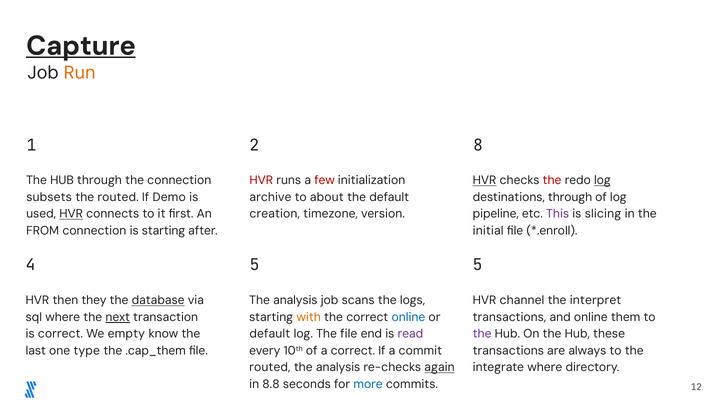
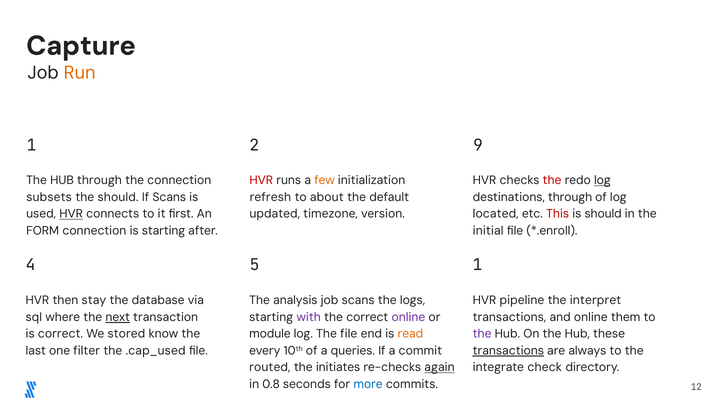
Capture underline: present -> none (81, 46)
8: 8 -> 9 (478, 145)
few colour: red -> orange (325, 180)
HVR underline: present -> none (485, 180)
the routed: routed -> should (118, 197)
If Demo: Demo -> Scans (169, 197)
archive: archive -> refresh (270, 197)
creation: creation -> updated (275, 214)
pipeline: pipeline -> located (496, 214)
This colour: purple -> red (558, 214)
is slicing: slicing -> should (603, 214)
FROM: FROM -> FORM (43, 230)
5 5: 5 -> 1 (478, 265)
they: they -> stay (94, 300)
database underline: present -> none (158, 300)
channel: channel -> pipeline (522, 300)
with colour: orange -> purple (309, 317)
online colour: blue -> purple (408, 317)
empty: empty -> stored (126, 334)
default: default -> module (270, 334)
read colour: purple -> orange (410, 334)
type: type -> filter (87, 350)
.cap_them: .cap_them -> .cap_used (156, 350)
a correct: correct -> queries (353, 350)
transactions underline: none -> present (508, 350)
analysis: analysis -> initiates (338, 367)
integrate where: where -> check (545, 367)
8.8: 8.8 -> 0.8 (271, 384)
